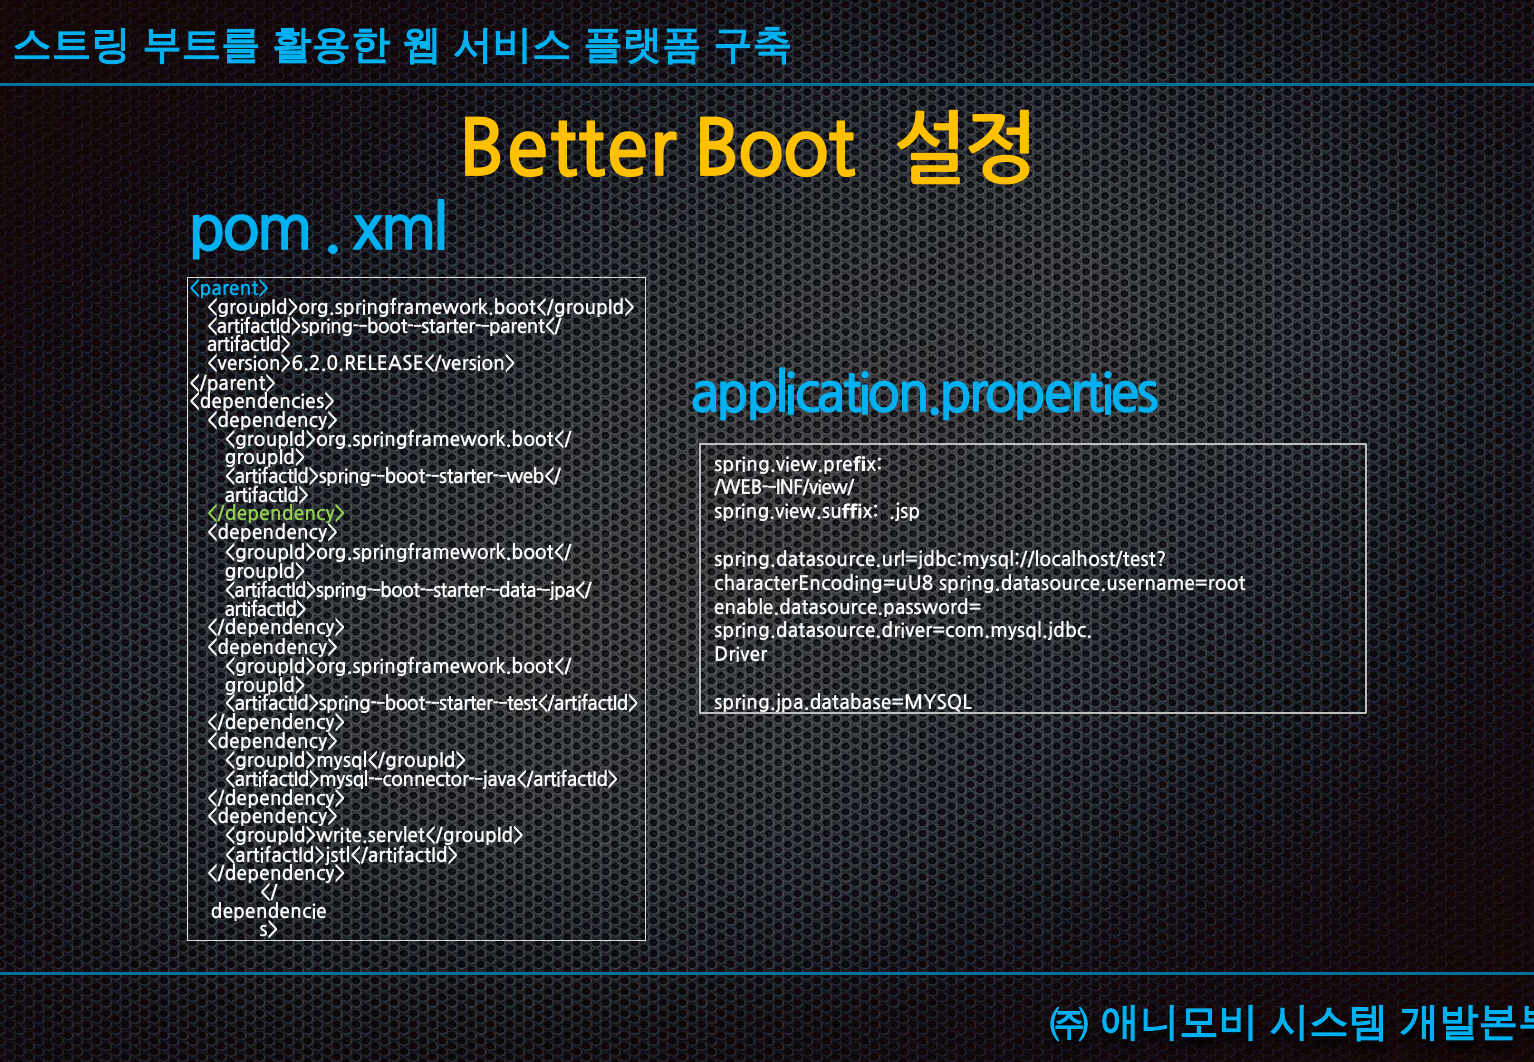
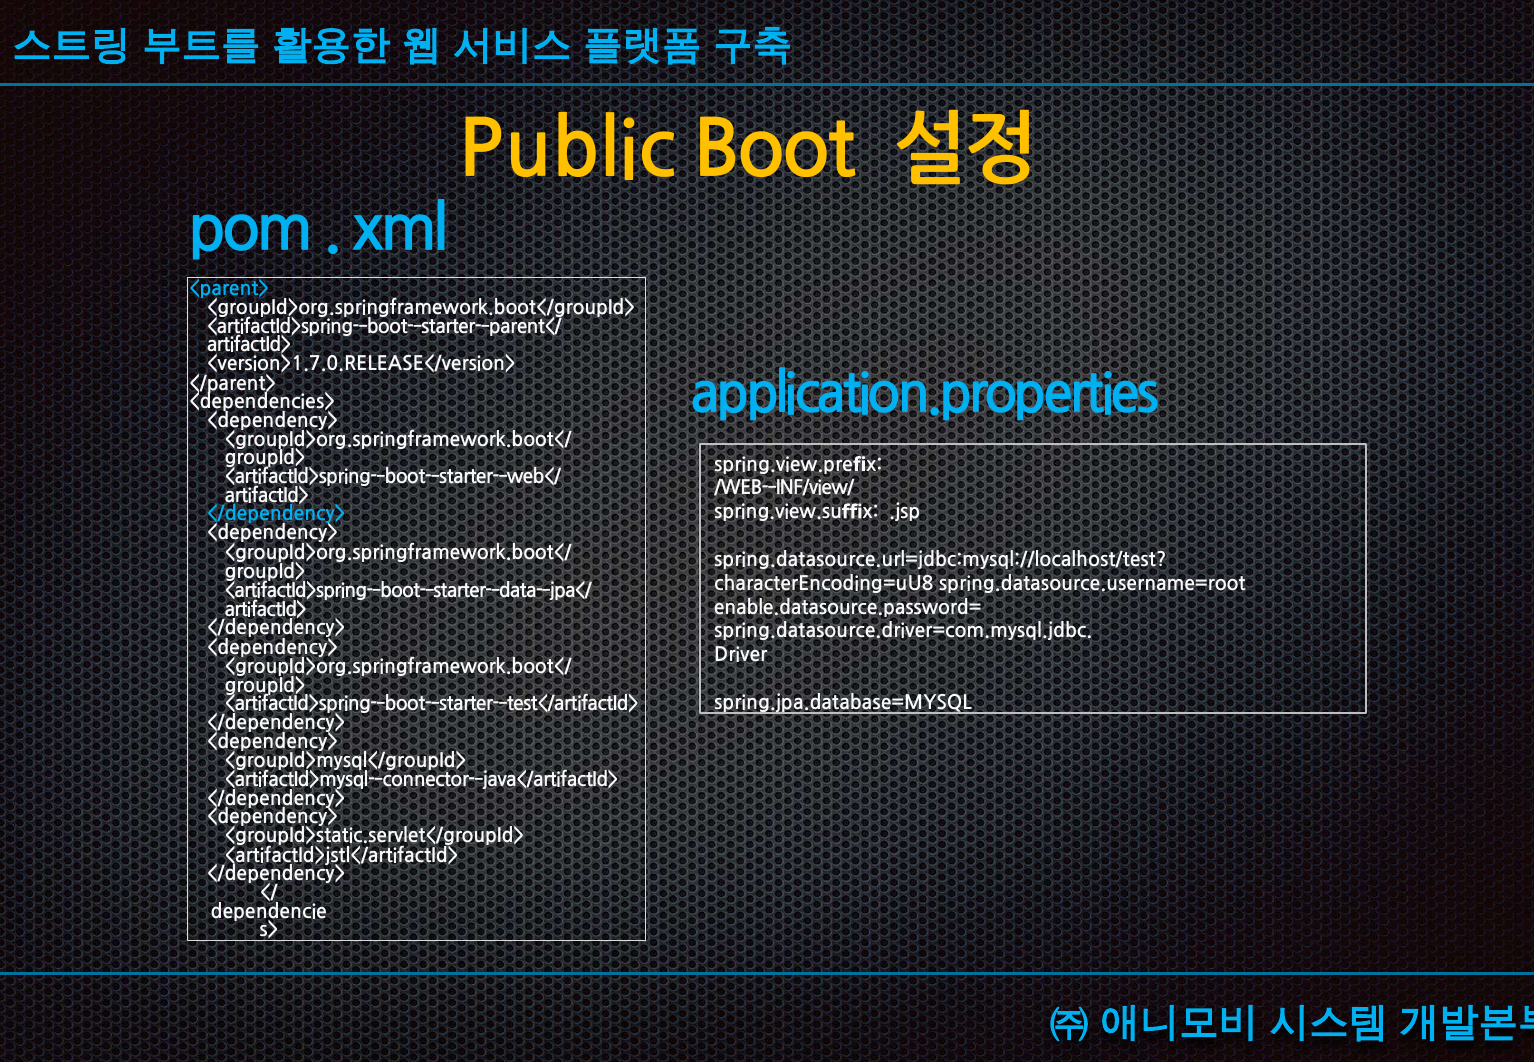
Better: Better -> Public (568, 151)
<version>6.2.0.RELEASE</version>: <version>6.2.0.RELEASE</version> -> <version>1.7.0.RELEASE</version> (361, 364)
</dependency> colour: light green -> light blue (276, 514)
<groupId>write.servlet</groupId>: <groupId>write.servlet</groupId> -> <groupId>static.servlet</groupId> (374, 836)
